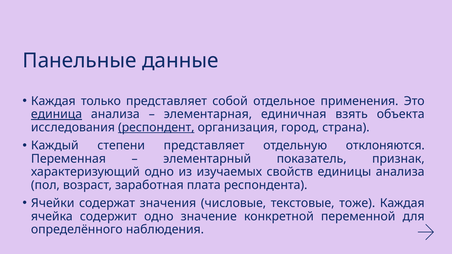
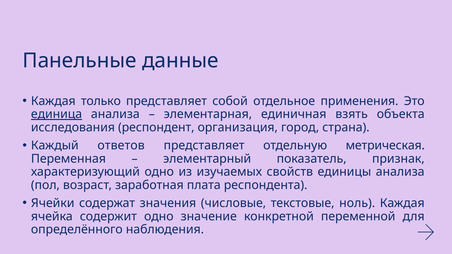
респондент underline: present -> none (156, 128)
степени: степени -> ответов (121, 146)
отклоняются: отклоняются -> метрическая (385, 146)
тоже: тоже -> ноль (357, 203)
